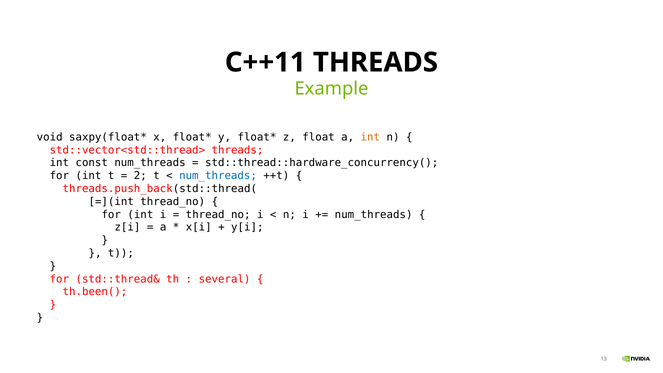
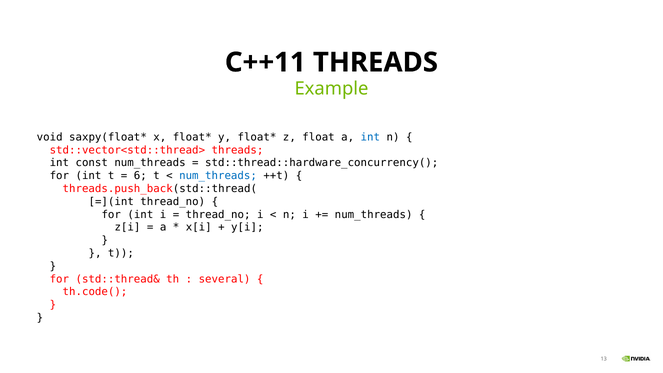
int colour: orange -> blue (370, 137)
2: 2 -> 6 (140, 176)
th.been(: th.been( -> th.code( (95, 292)
